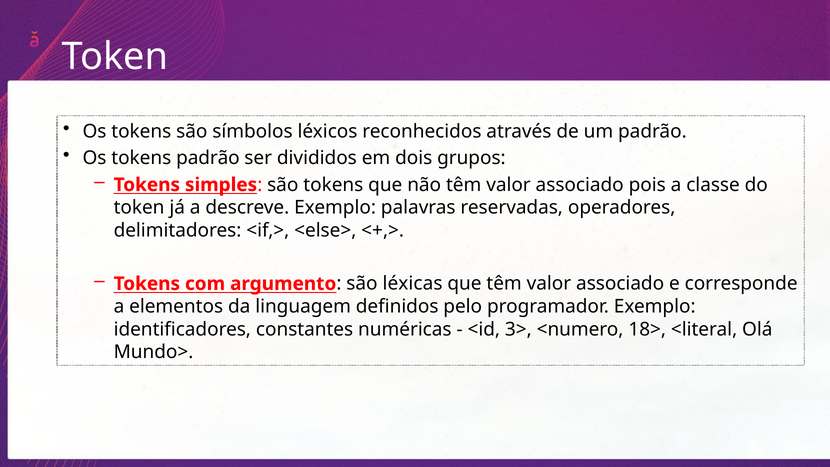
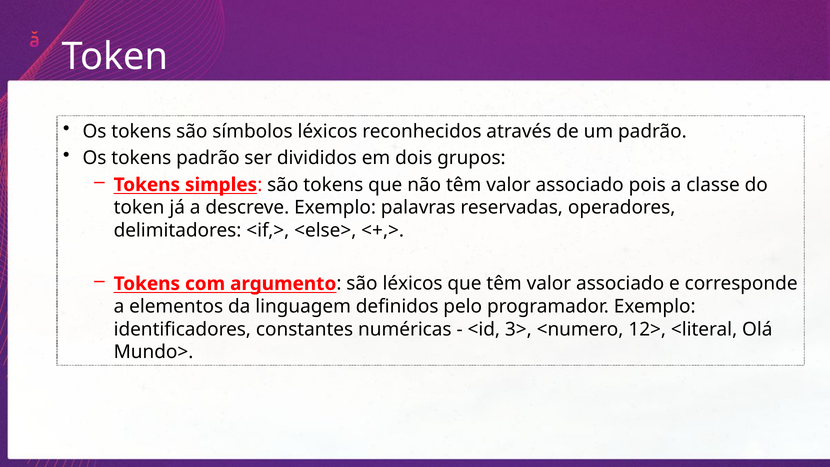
são léxicas: léxicas -> léxicos (413, 284)
18>: 18> -> 12> (647, 329)
